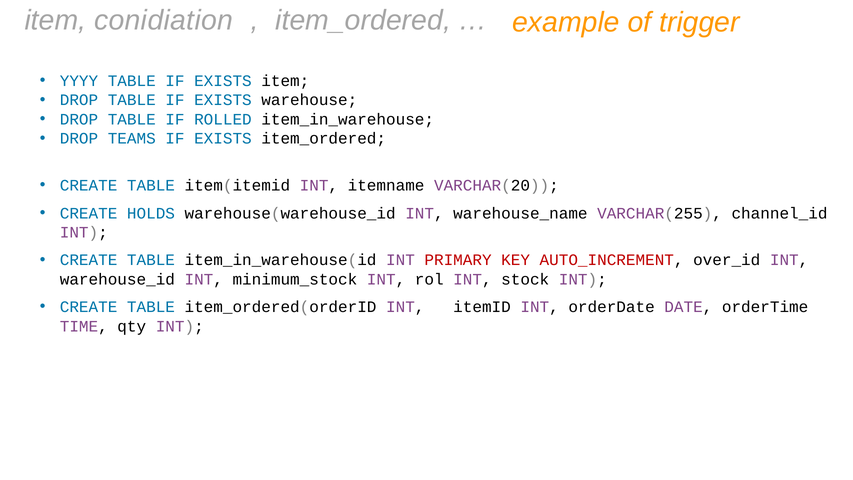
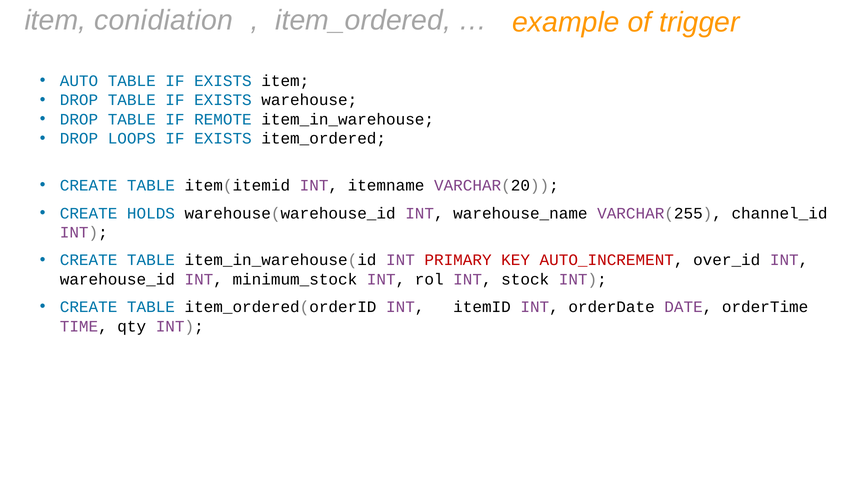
YYYY: YYYY -> AUTO (79, 81)
ROLLED: ROLLED -> REMOTE (223, 119)
TEAMS: TEAMS -> LOOPS (132, 139)
